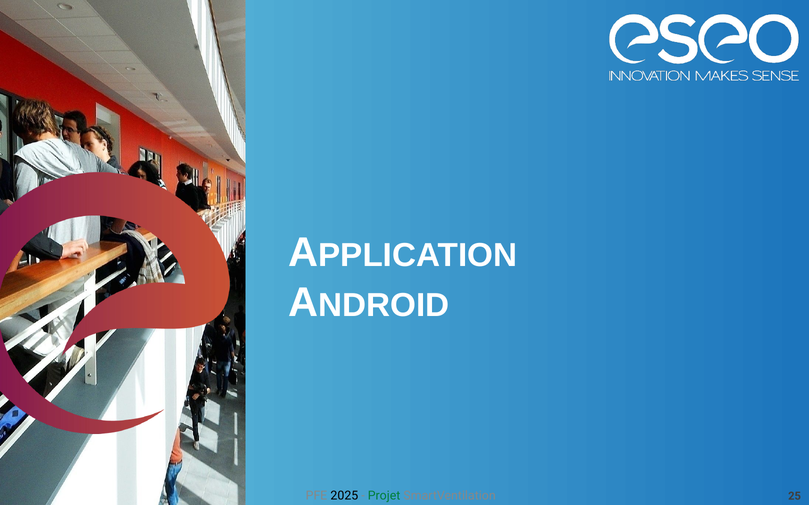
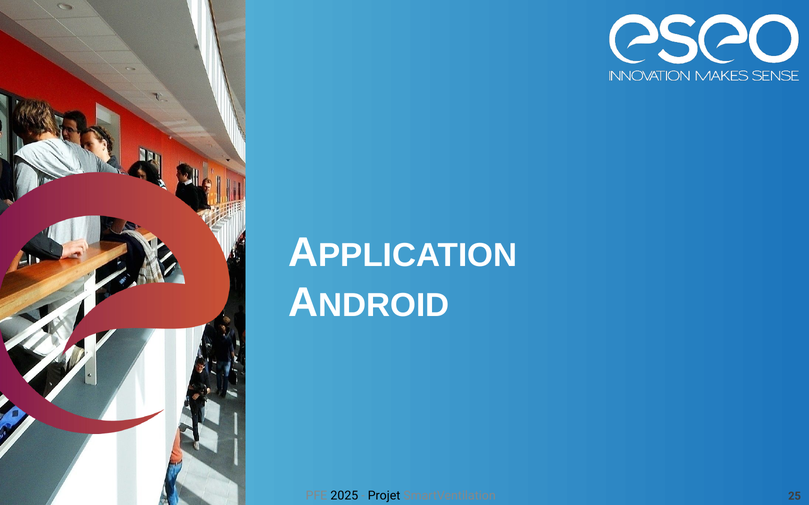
Projet colour: green -> black (384, 496)
